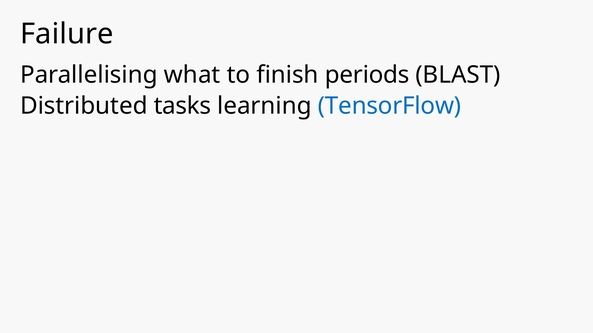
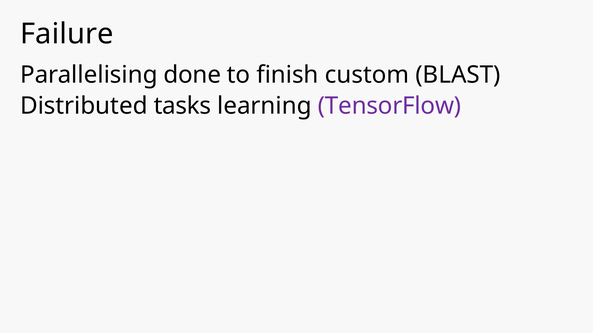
what: what -> done (192, 75)
periods: periods -> custom (367, 75)
TensorFlow colour: blue -> purple (390, 106)
